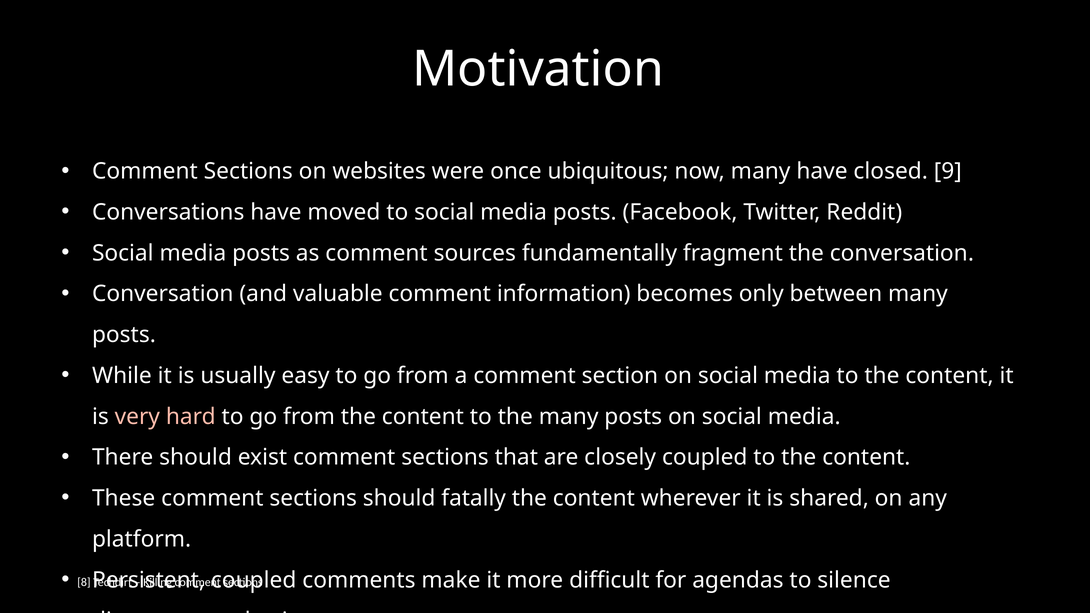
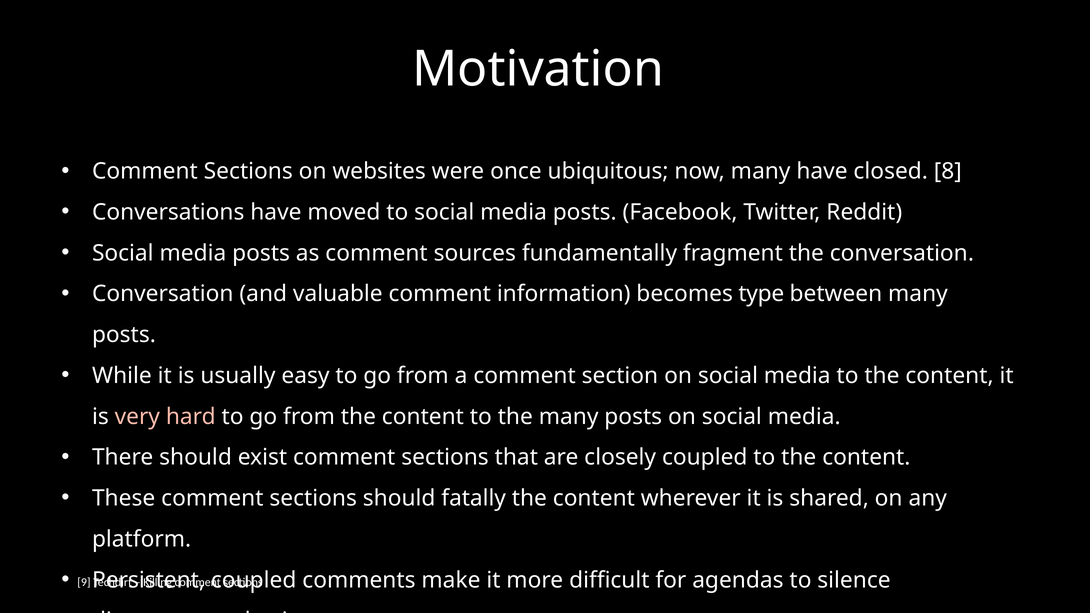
9: 9 -> 8 (948, 171)
only: only -> type (761, 294)
8: 8 -> 9 (84, 582)
